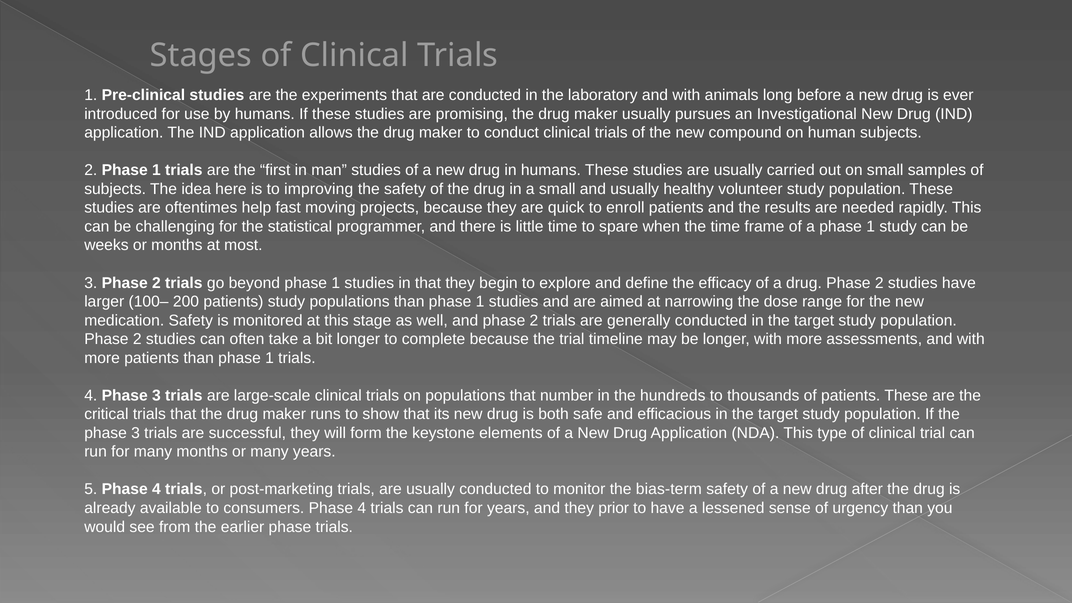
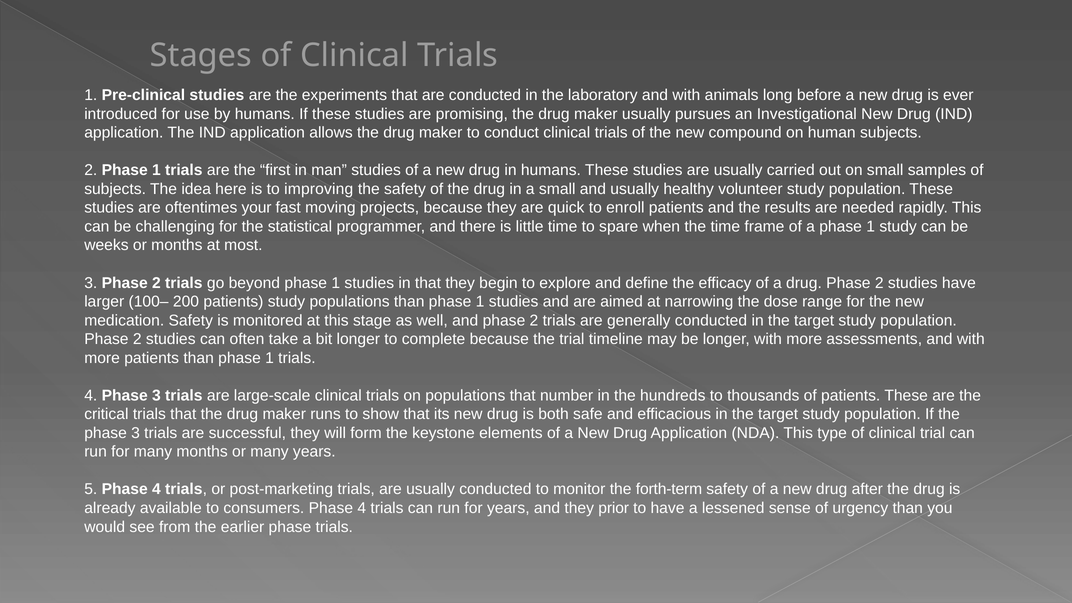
help: help -> your (257, 208)
bias-term: bias-term -> forth-term (669, 489)
